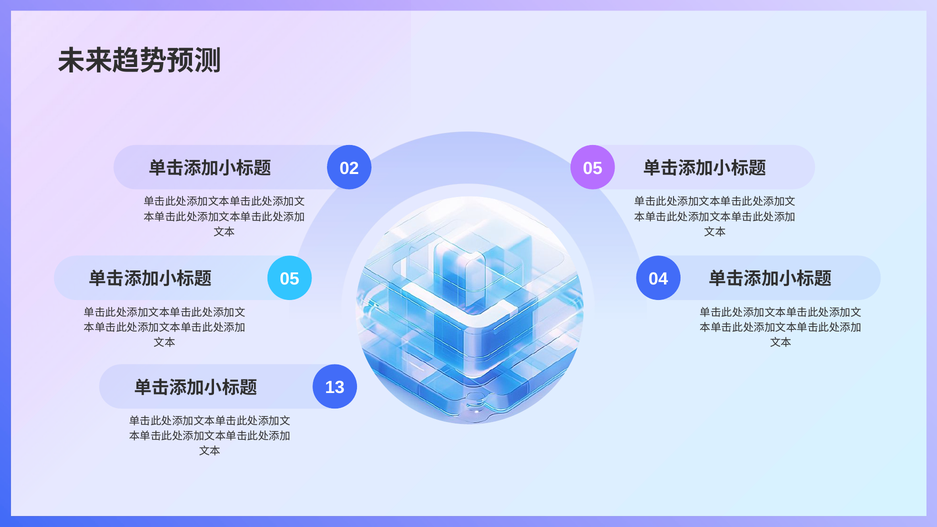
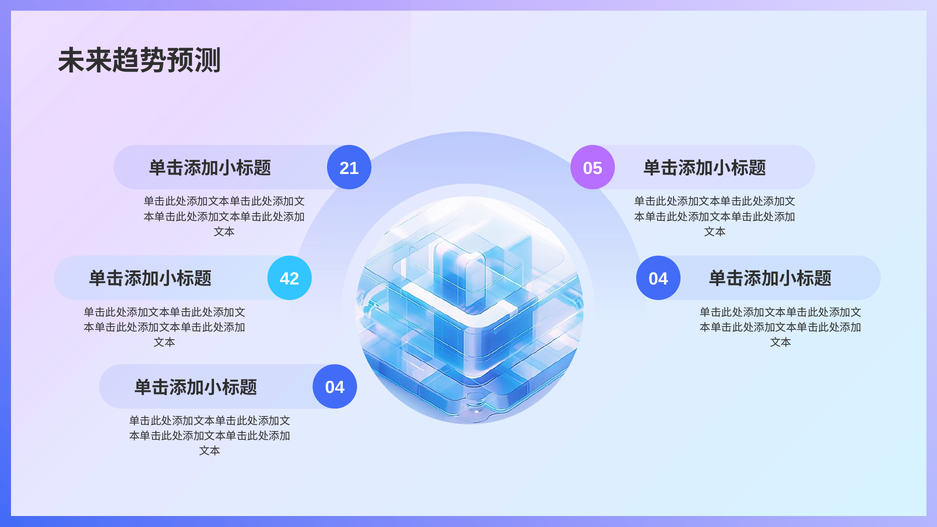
02: 02 -> 21 (349, 168)
05: 05 -> 42 (290, 279)
13: 13 -> 04 (335, 388)
